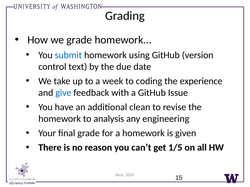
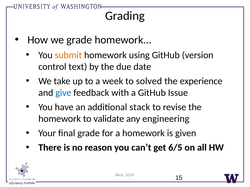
submit colour: blue -> orange (68, 55)
coding: coding -> solved (149, 81)
clean: clean -> stack (140, 107)
analysis: analysis -> validate (109, 119)
1/5: 1/5 -> 6/5 (175, 148)
